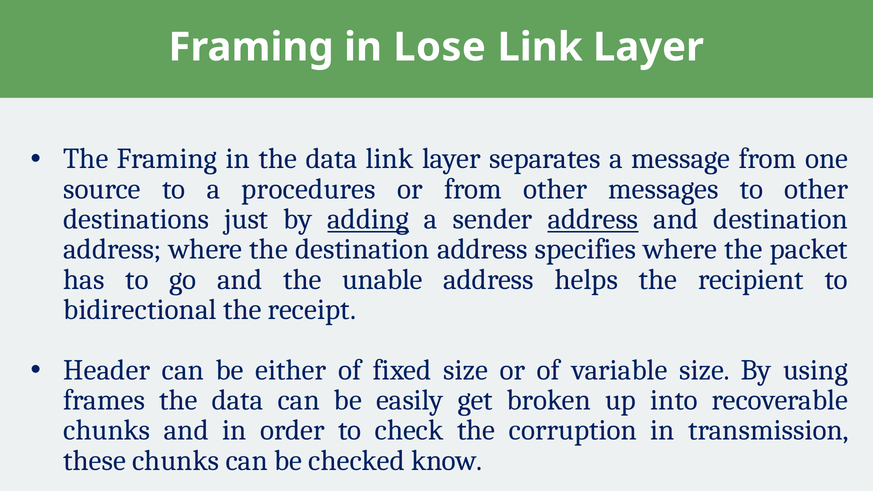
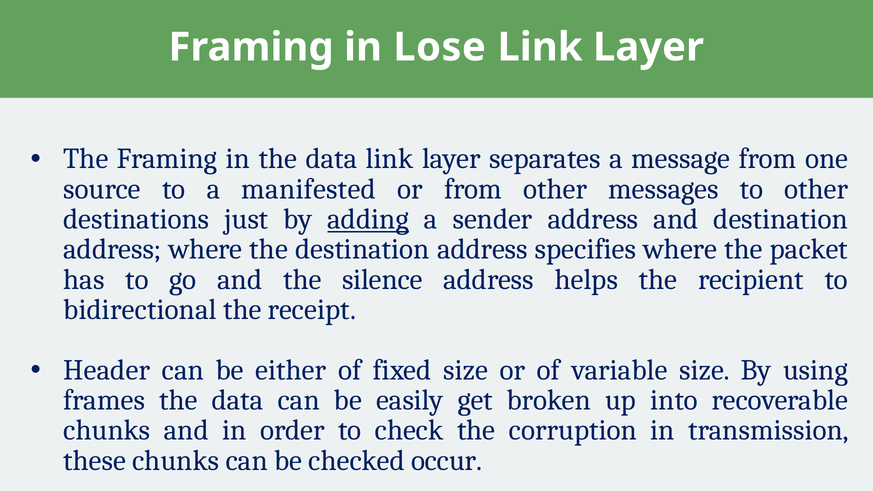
procedures: procedures -> manifested (309, 189)
address underline: present -> none (593, 219)
unable: unable -> silence (382, 280)
know: know -> occur (447, 460)
